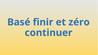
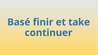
zéro: zéro -> take (79, 22)
